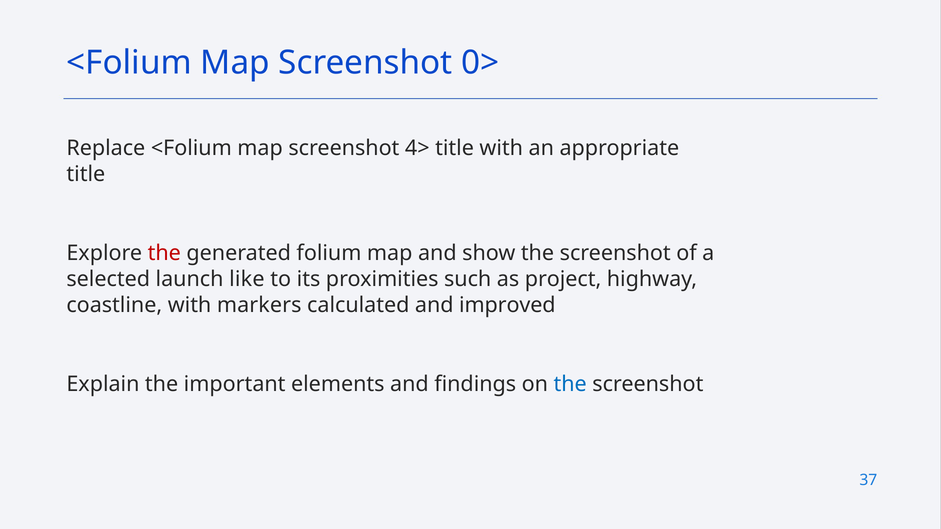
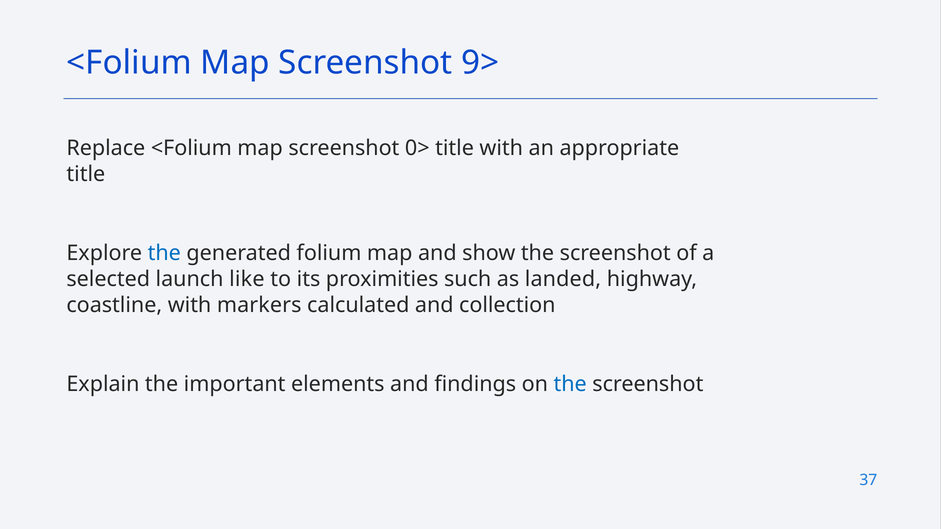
0>: 0> -> 9> (480, 63)
4>: 4> -> 0> (417, 148)
the colour: red -> blue (164, 253)
project: project -> landed (563, 279)
improved: improved -> collection (507, 305)
